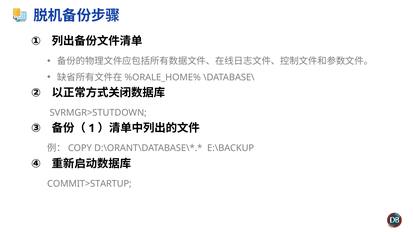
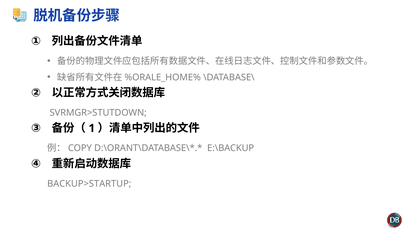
COMMIT>STARTUP: COMMIT>STARTUP -> BACKUP>STARTUP (89, 184)
